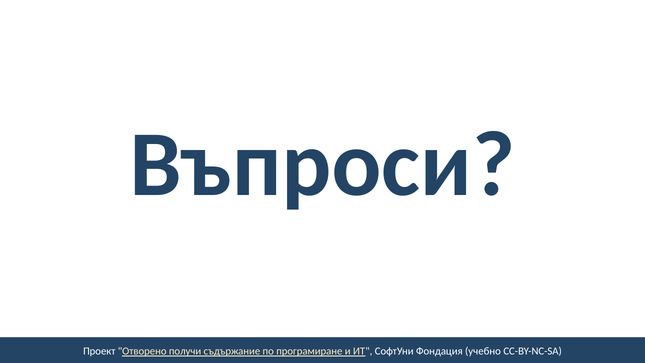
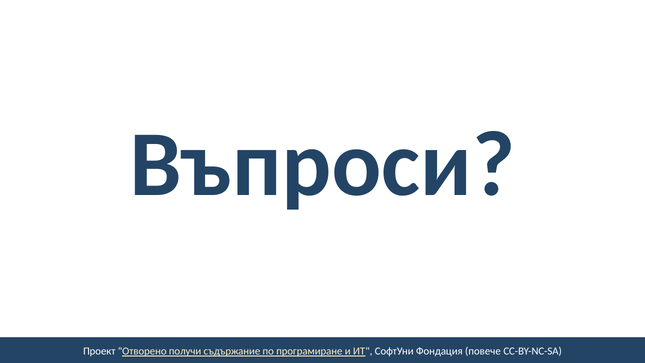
учебно: учебно -> повече (483, 351)
